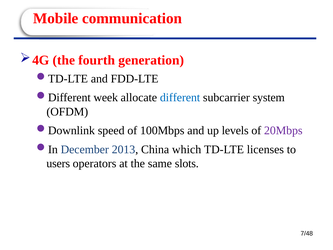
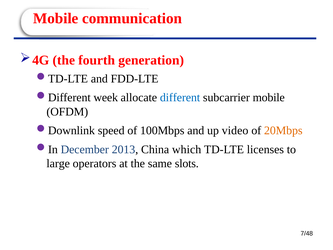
subcarrier system: system -> mobile (269, 98)
levels: levels -> video (235, 130)
20Mbps colour: purple -> orange (283, 130)
users: users -> large (58, 163)
